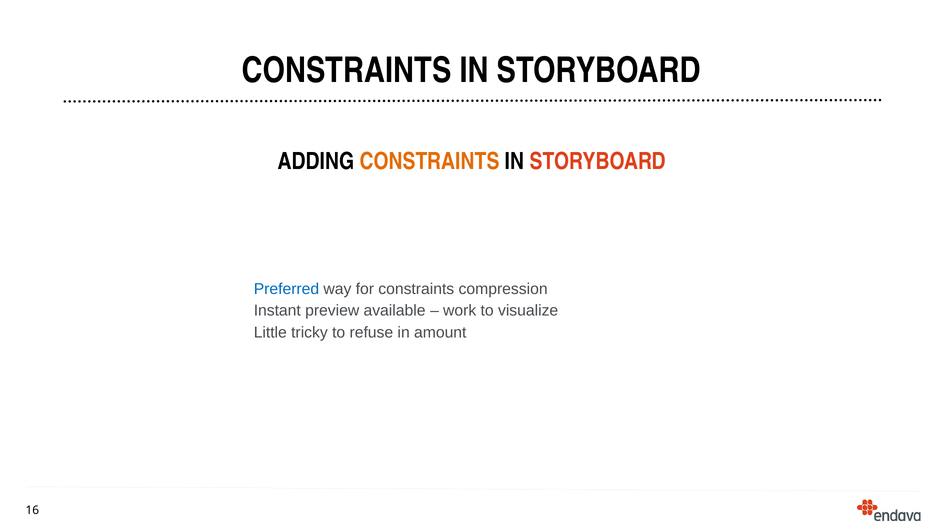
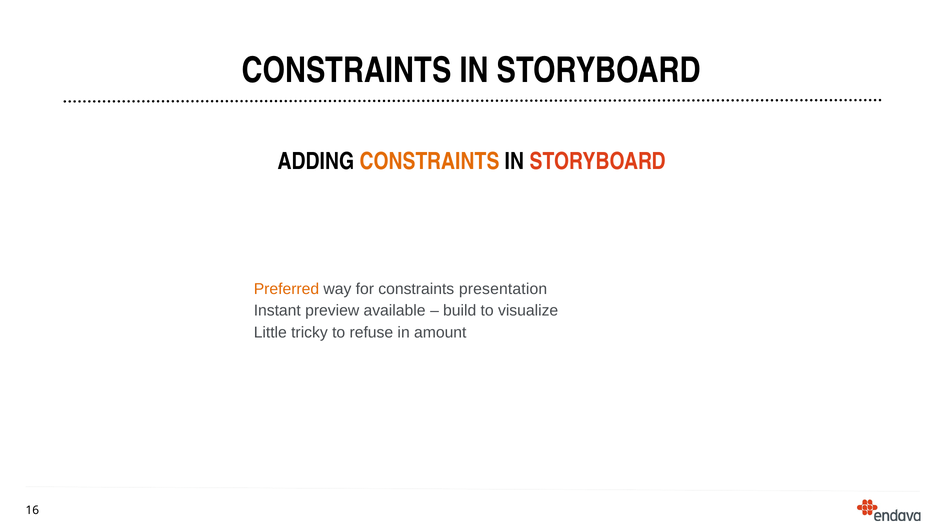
Preferred colour: blue -> orange (286, 289)
compression: compression -> presentation (503, 289)
work: work -> build (460, 310)
